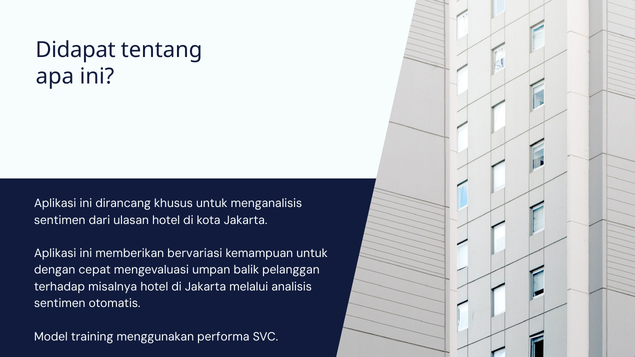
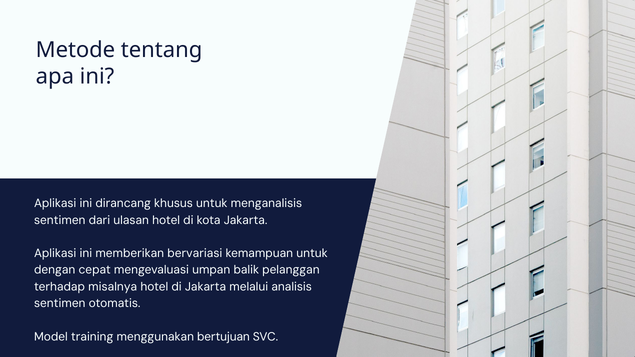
Didapat: Didapat -> Metode (75, 50)
performa: performa -> bertujuan (223, 337)
